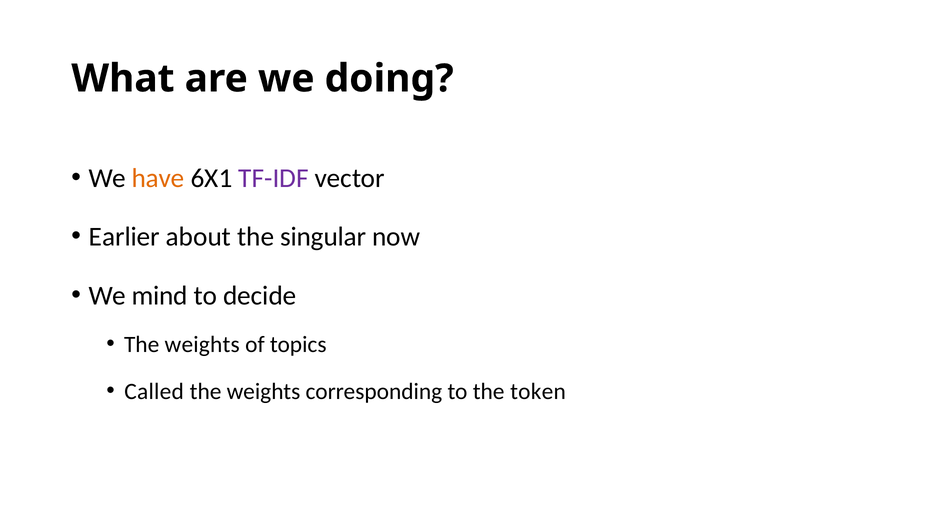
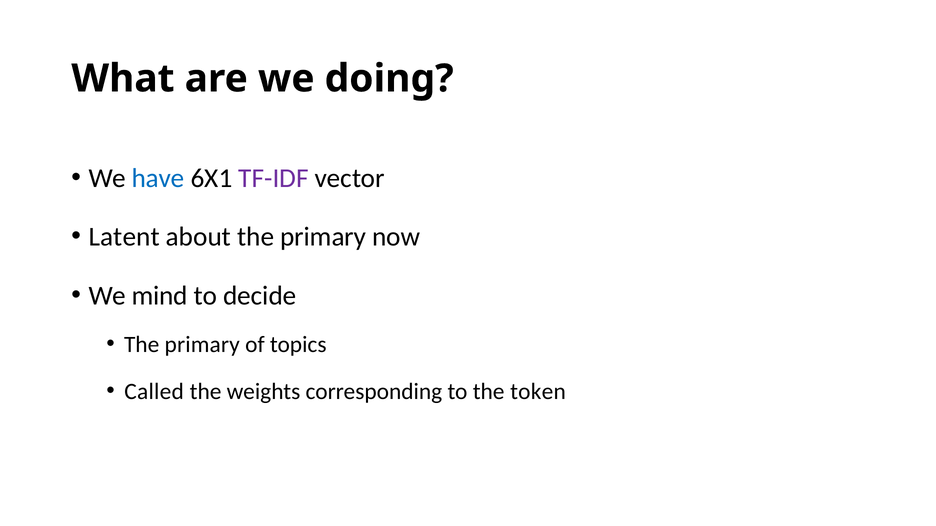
have colour: orange -> blue (158, 178)
Earlier: Earlier -> Latent (124, 237)
about the singular: singular -> primary (323, 237)
weights: weights -> primary (202, 345)
